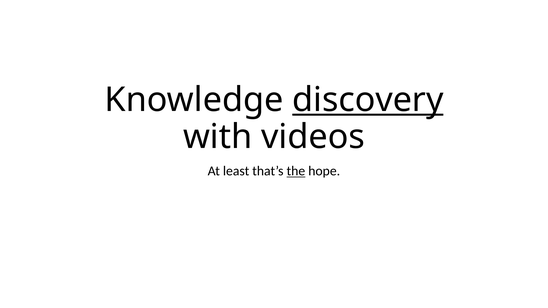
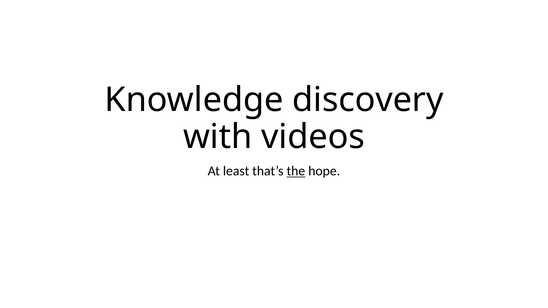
discovery underline: present -> none (368, 100)
